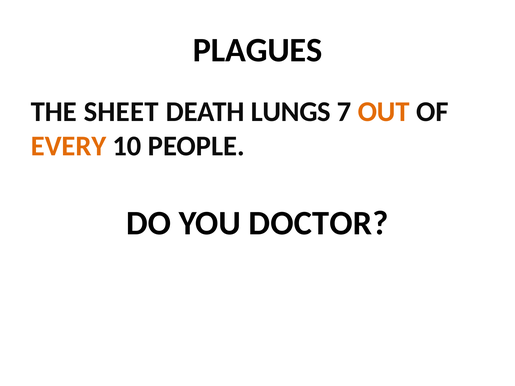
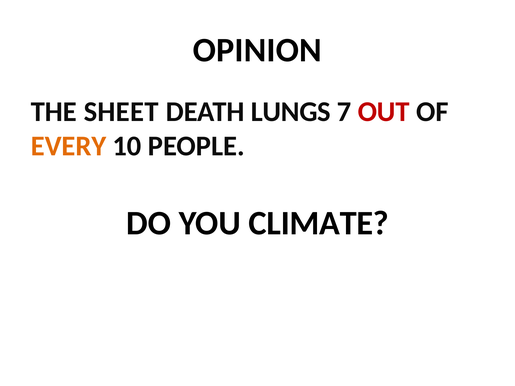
PLAGUES: PLAGUES -> OPINION (257, 50)
OUT colour: orange -> red (384, 112)
DOCTOR: DOCTOR -> CLIMATE (319, 223)
